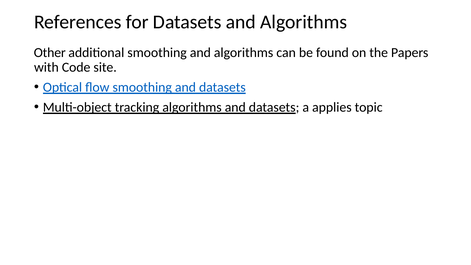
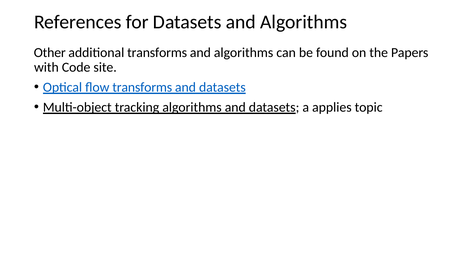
additional smoothing: smoothing -> transforms (157, 53)
flow smoothing: smoothing -> transforms (142, 87)
